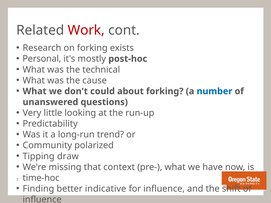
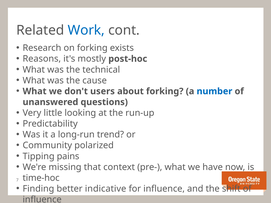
Work colour: red -> blue (86, 30)
Personal: Personal -> Reasons (42, 59)
could: could -> users (102, 91)
draw: draw -> pains (68, 156)
